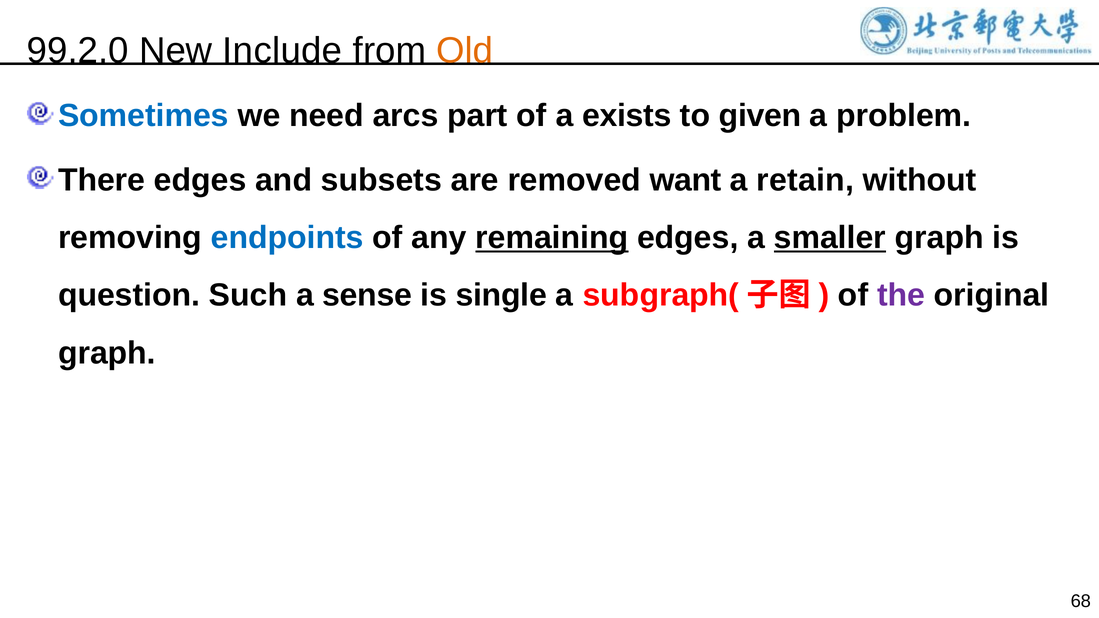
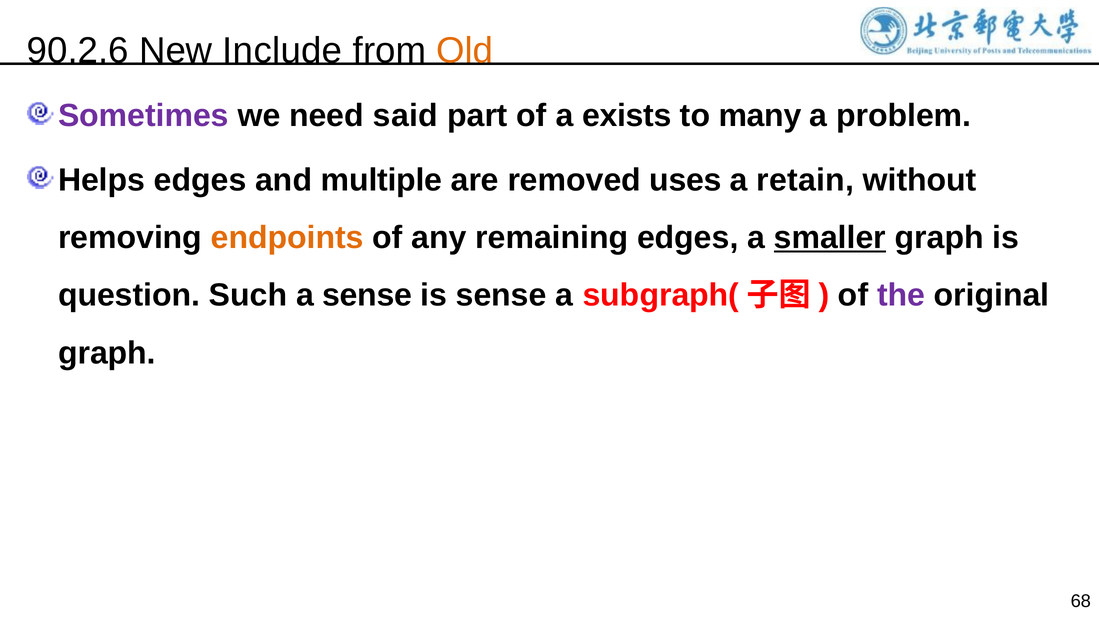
99.2.0: 99.2.0 -> 90.2.6 (78, 51)
Sometimes colour: blue -> purple (143, 116)
arcs: arcs -> said (405, 116)
given: given -> many (760, 116)
There: There -> Helps (102, 180)
subsets: subsets -> multiple (381, 180)
want: want -> uses (686, 180)
endpoints colour: blue -> orange (287, 238)
remaining underline: present -> none (552, 238)
is single: single -> sense (501, 295)
